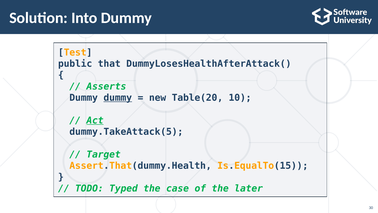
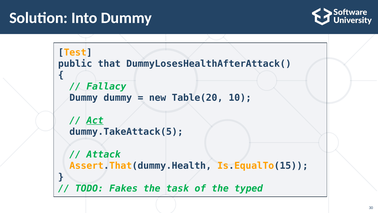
Asserts: Asserts -> Fallacy (106, 86)
dummy underline: present -> none (118, 98)
Target: Target -> Attack (104, 154)
Typed: Typed -> Fakes (123, 188)
case: case -> task (178, 188)
later: later -> typed (249, 188)
